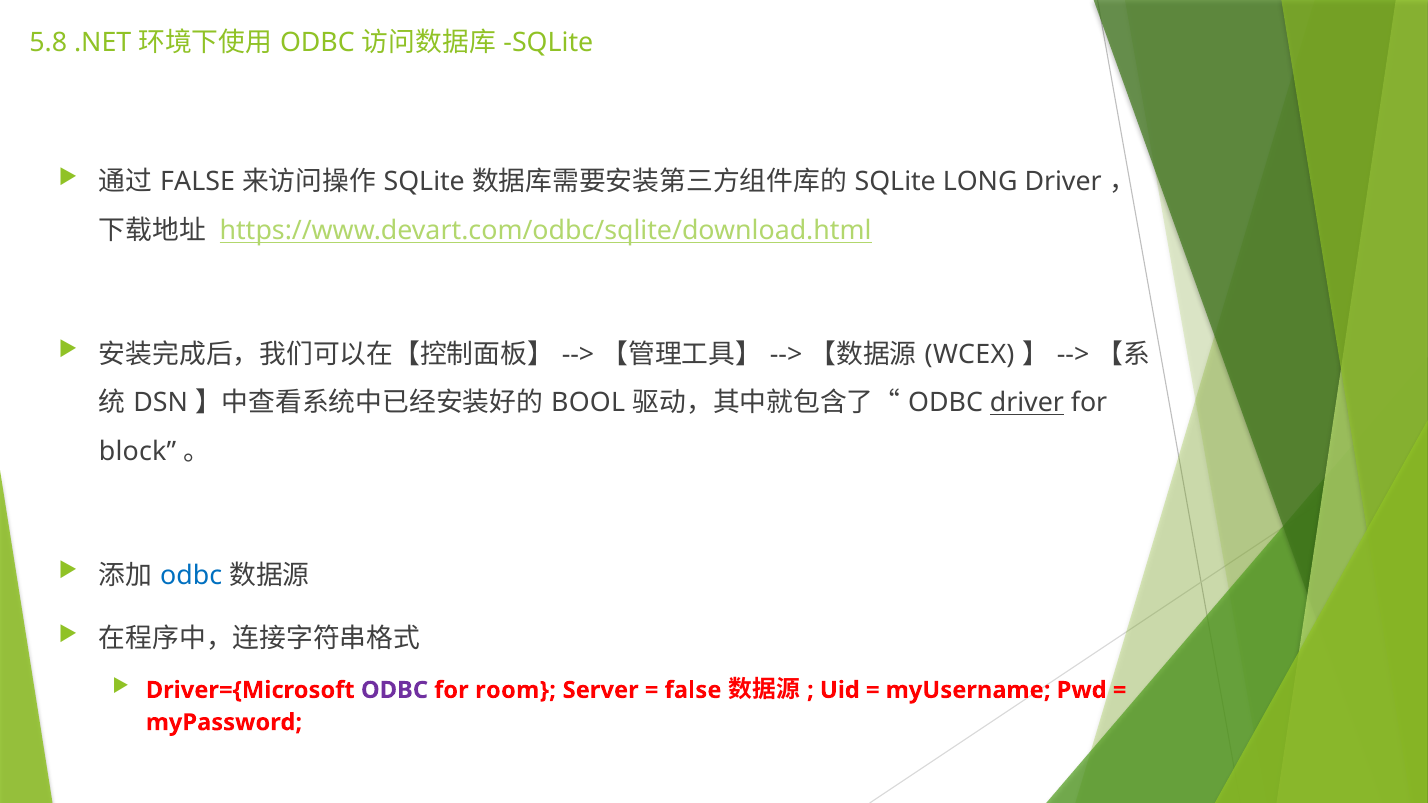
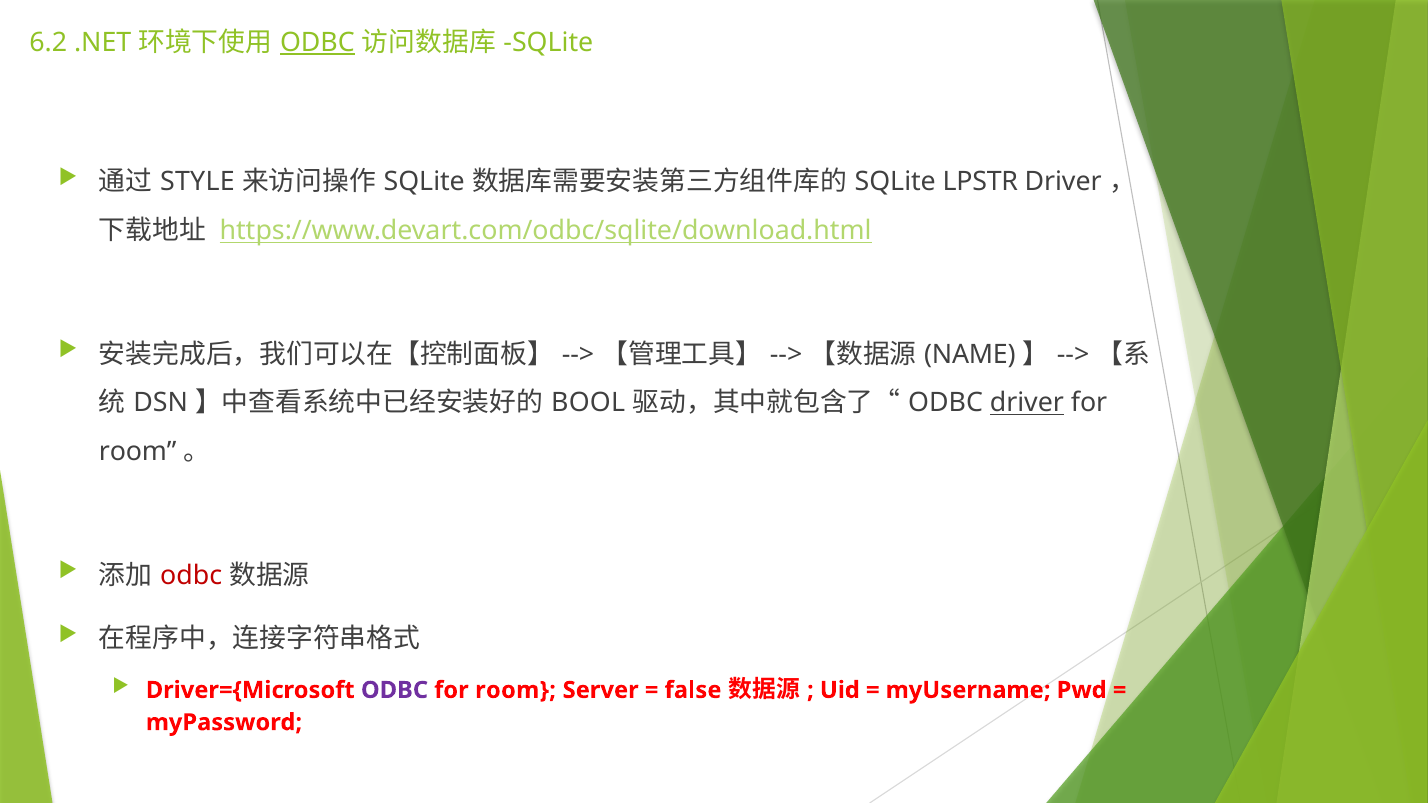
5.8: 5.8 -> 6.2 (48, 42)
ODBC underline: none -> present (317, 42)
FALSE: FALSE -> STYLE (197, 182)
LONG: LONG -> LPSTR (980, 182)
WCEX: WCEX -> NAME (970, 355)
block: block -> room (138, 452)
odbc colour: blue -> red (191, 576)
